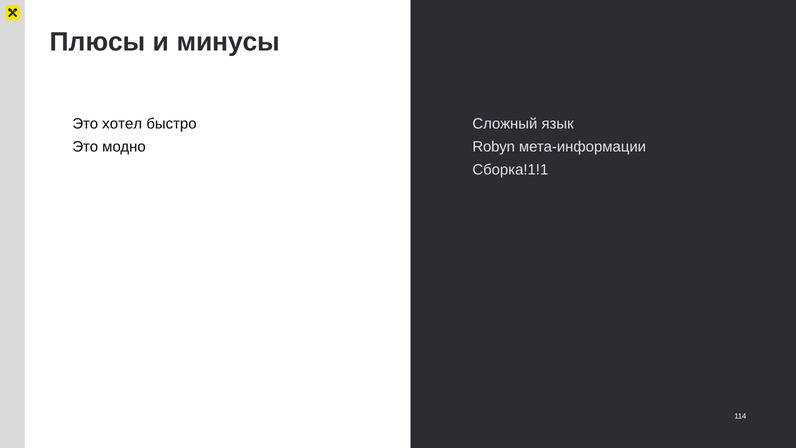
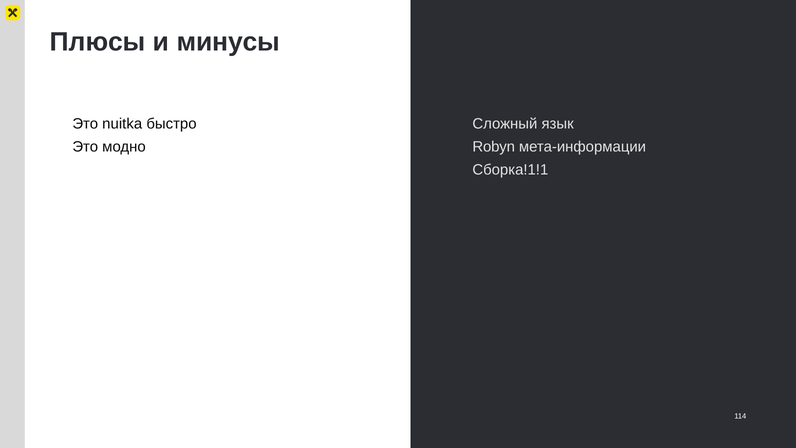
хотел: хотел -> nuitka (122, 124)
